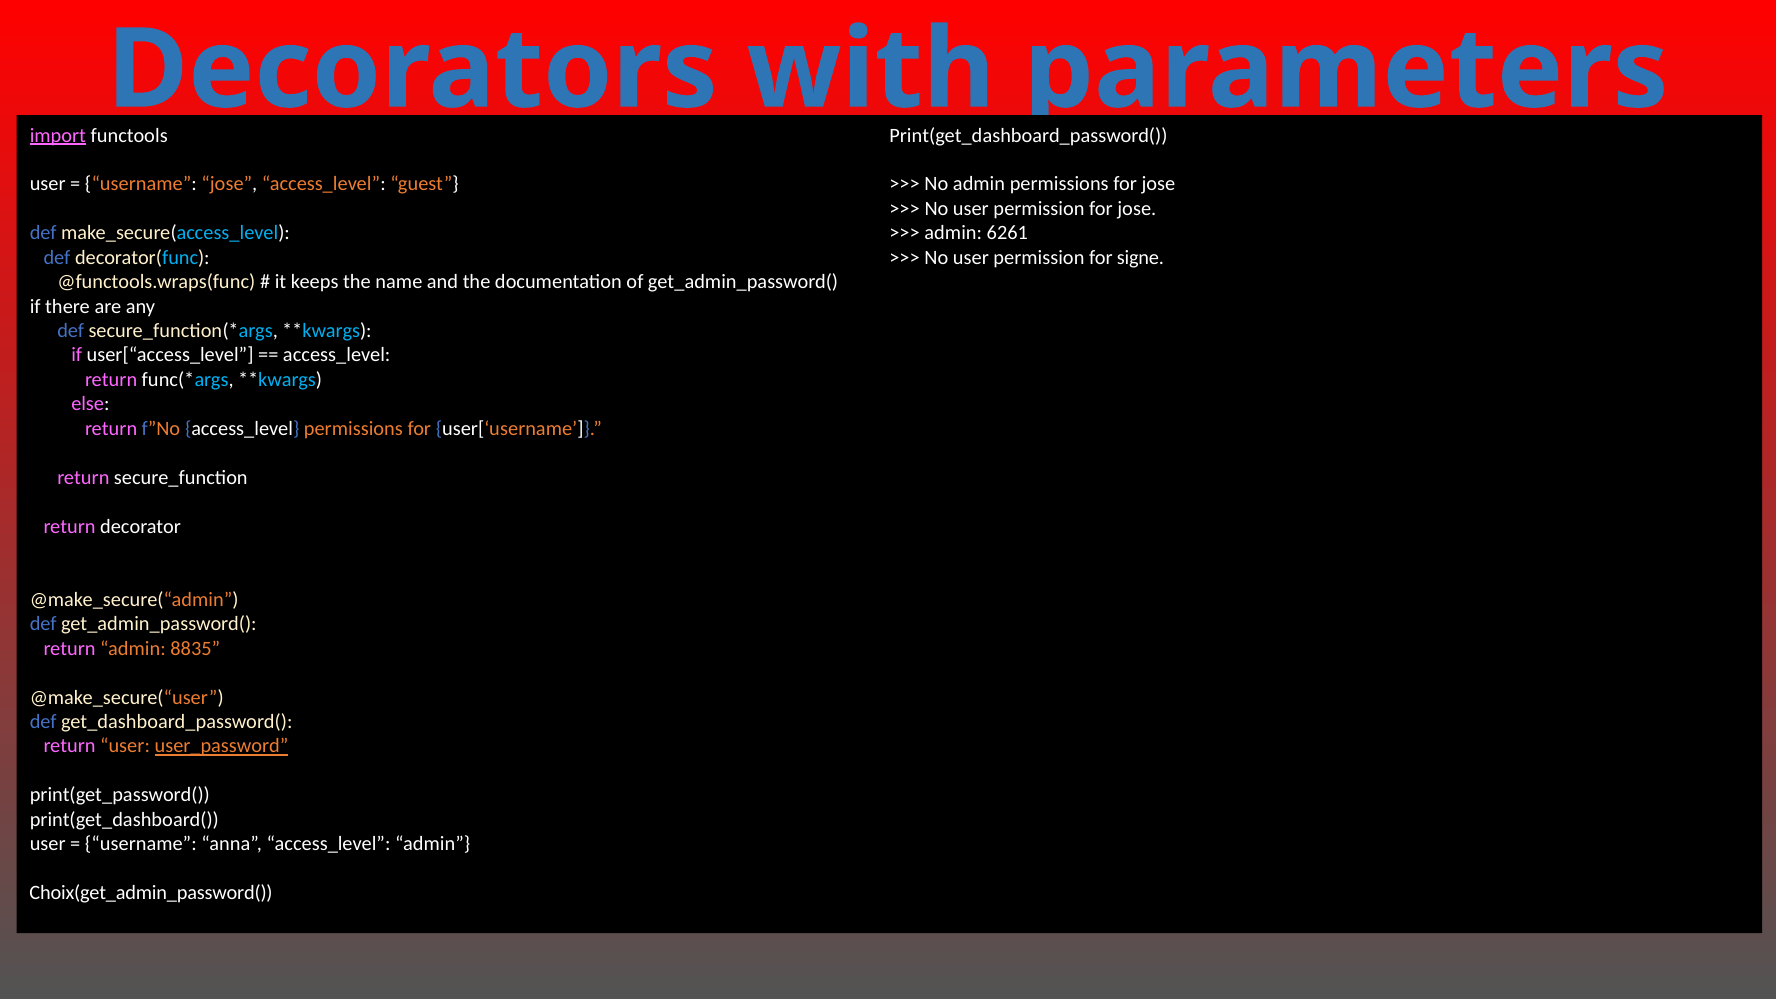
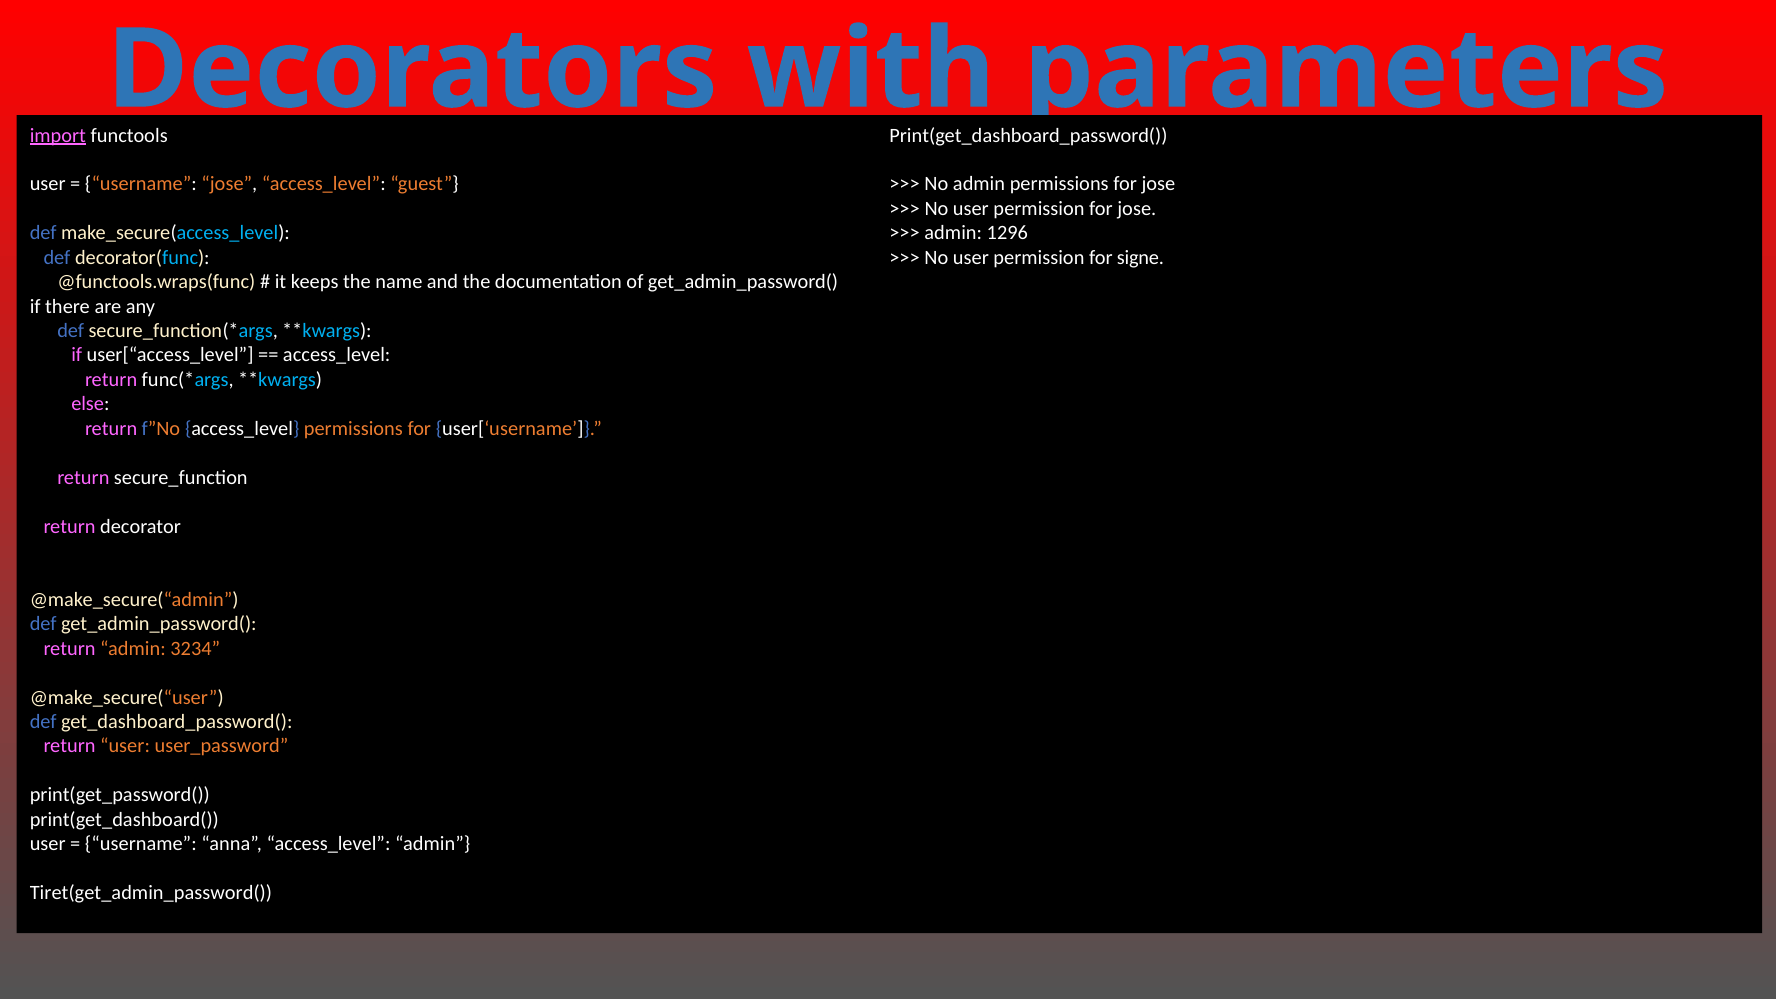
6261: 6261 -> 1296 (1007, 233)
8835: 8835 -> 3234 (195, 648)
user_password underline: present -> none (221, 746)
Choix(get_admin_password(: Choix(get_admin_password( -> Tiret(get_admin_password( (151, 893)
